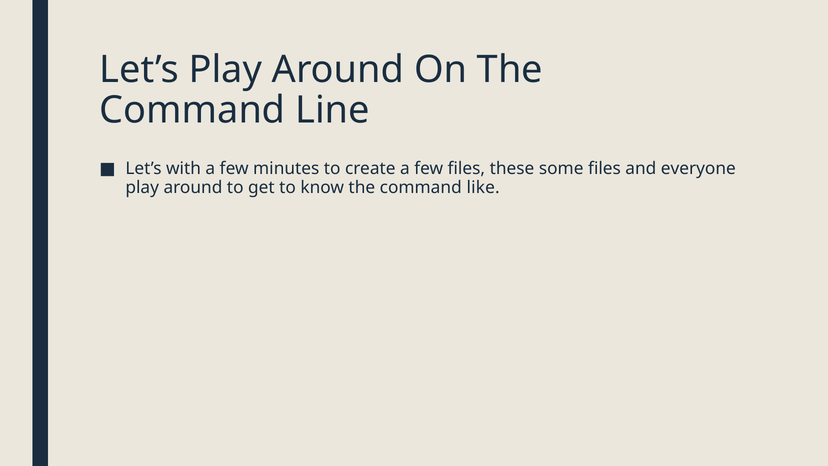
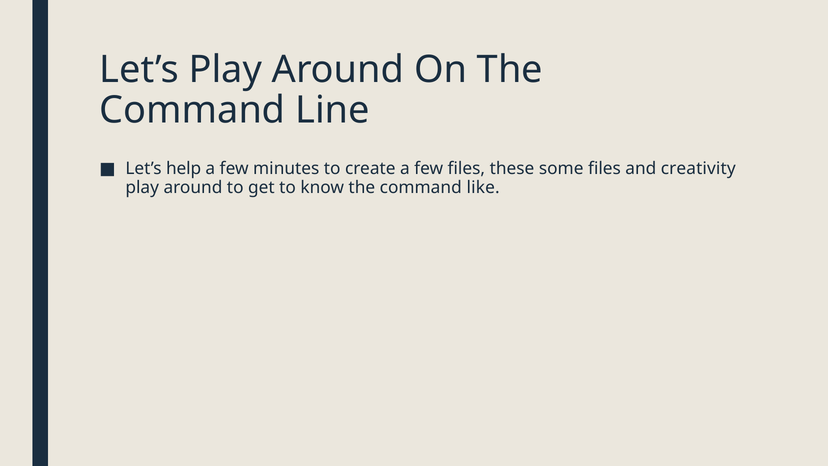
with: with -> help (184, 168)
everyone: everyone -> creativity (698, 168)
